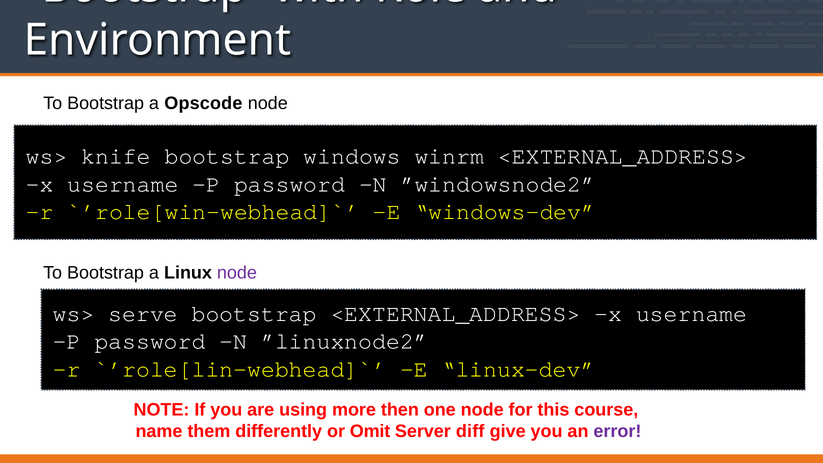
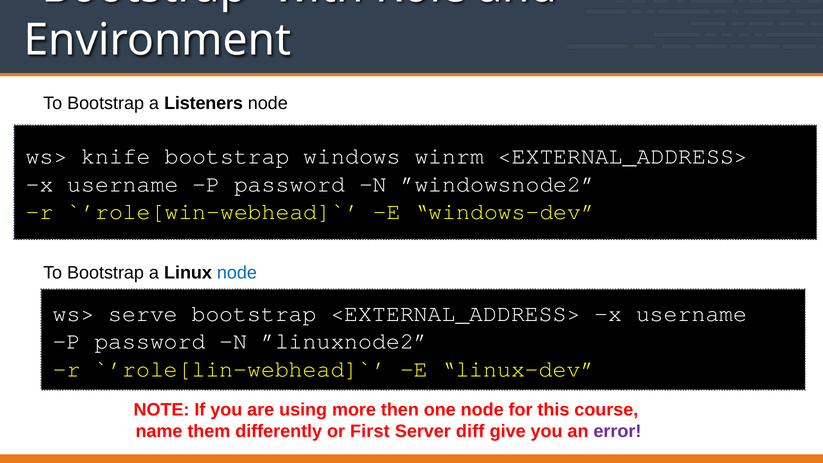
Opscode: Opscode -> Listeners (204, 103)
node colour: purple -> blue (237, 273)
Omit: Omit -> First (370, 431)
